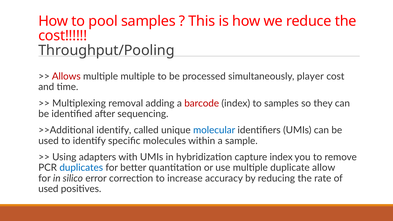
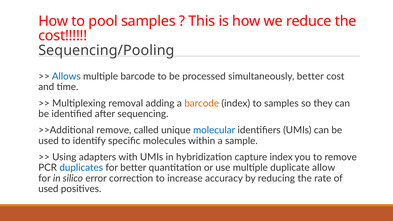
Throughput/Pooling: Throughput/Pooling -> Sequencing/Pooling (106, 50)
Allows colour: red -> blue (66, 76)
multiple multiple: multiple -> barcode (138, 76)
simultaneously player: player -> better (310, 76)
barcode colour: red -> orange (202, 103)
>>Additional identify: identify -> remove (114, 130)
